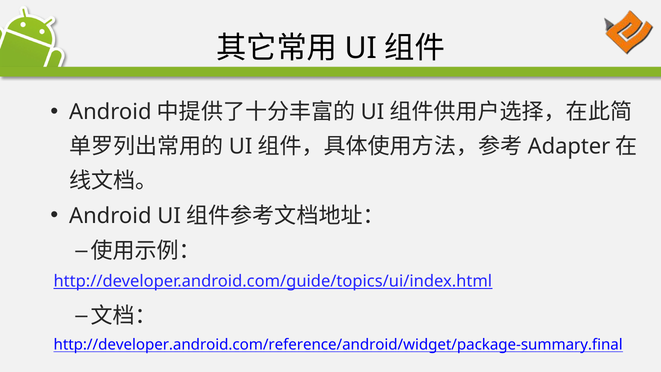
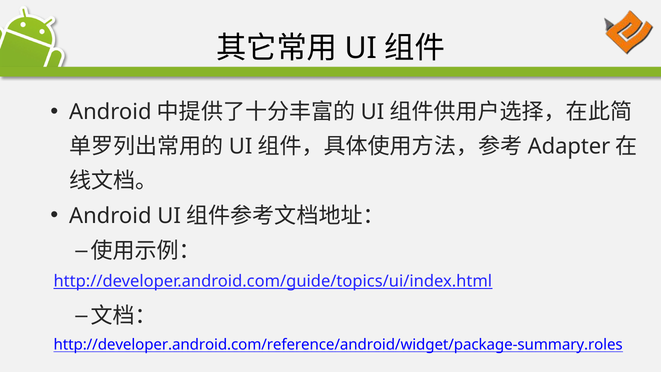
http://developer.android.com/reference/android/widget/package-summary.final: http://developer.android.com/reference/android/widget/package-summary.final -> http://developer.android.com/reference/android/widget/package-summary.roles (338, 345)
